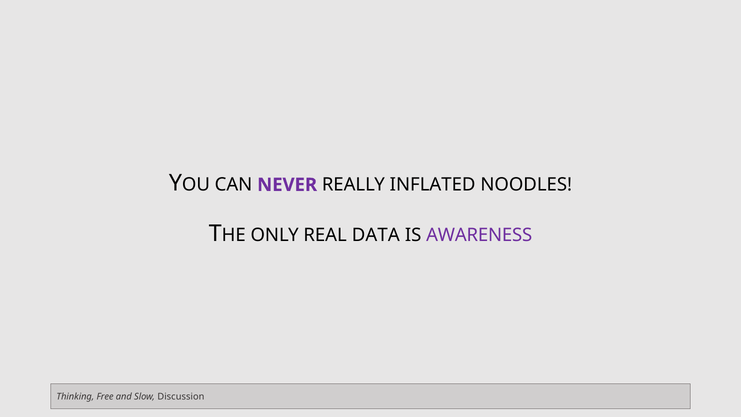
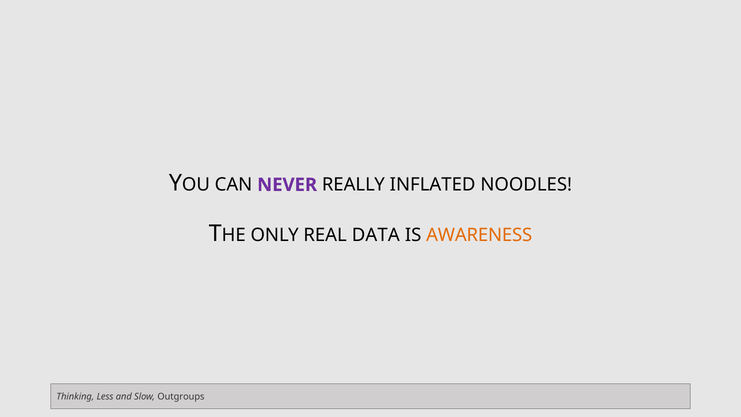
AWARENESS colour: purple -> orange (479, 235)
Free: Free -> Less (105, 397)
Discussion: Discussion -> Outgroups (181, 397)
